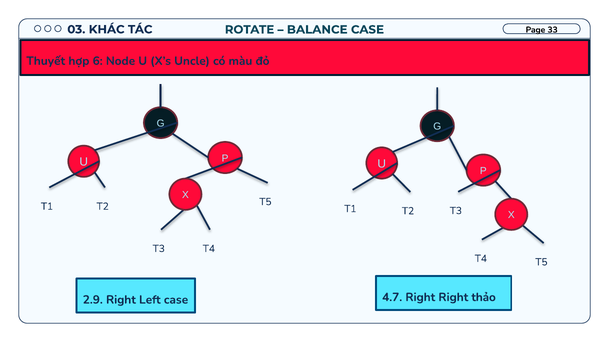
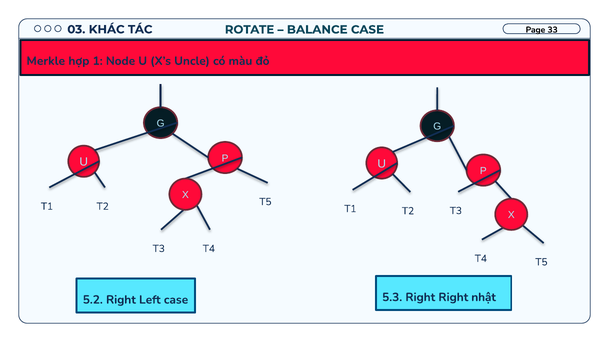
Thuyết: Thuyết -> Merkle (46, 61)
6: 6 -> 1 (98, 61)
2.9: 2.9 -> 5.2 (93, 300)
4.7: 4.7 -> 5.3 (392, 298)
thảo: thảo -> nhật (484, 298)
